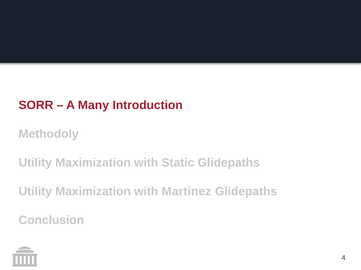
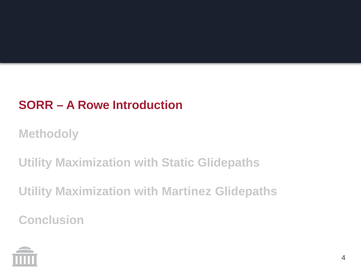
Many: Many -> Rowe (94, 105)
